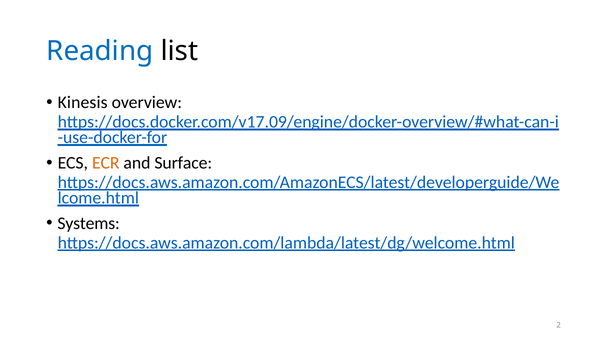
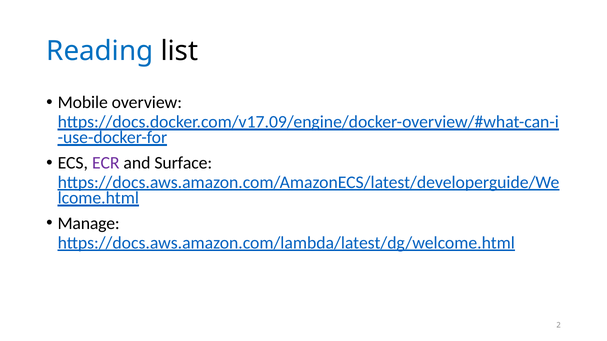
Kinesis: Kinesis -> Mobile (83, 103)
ECR colour: orange -> purple (106, 163)
Systems: Systems -> Manage (89, 224)
